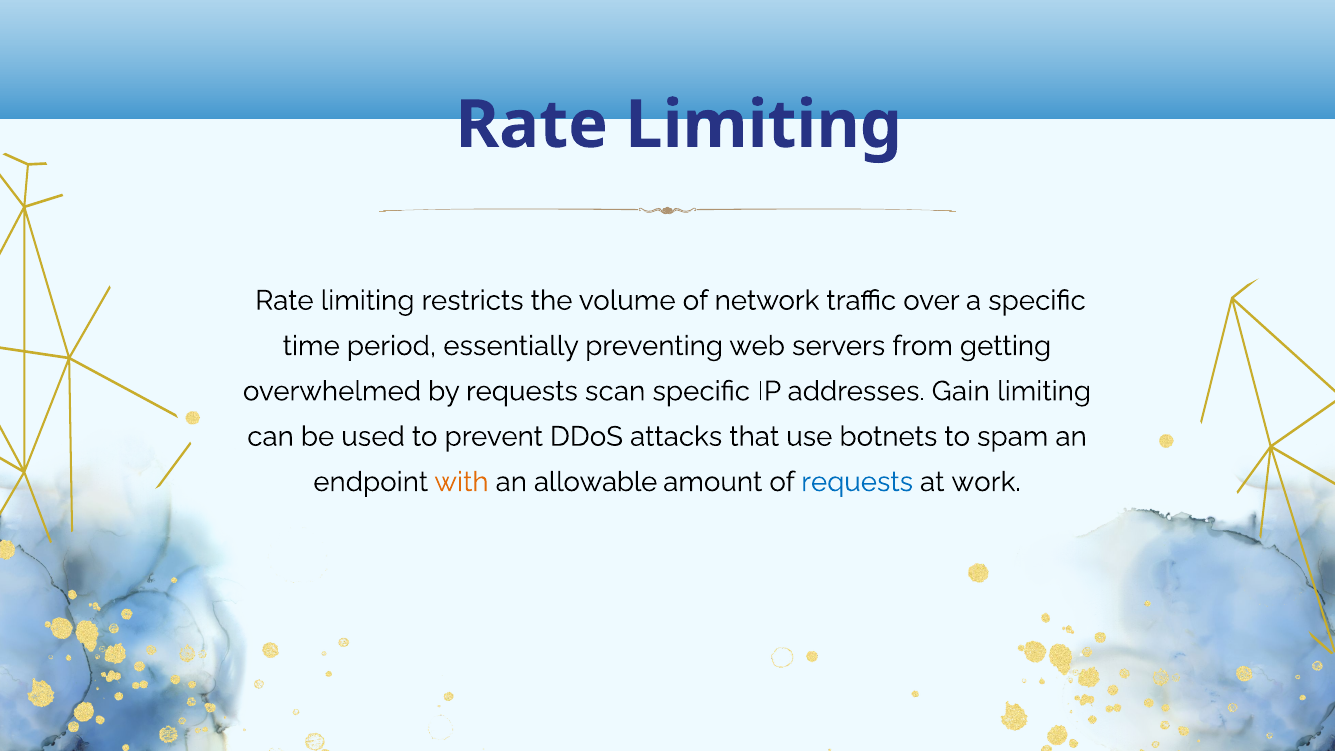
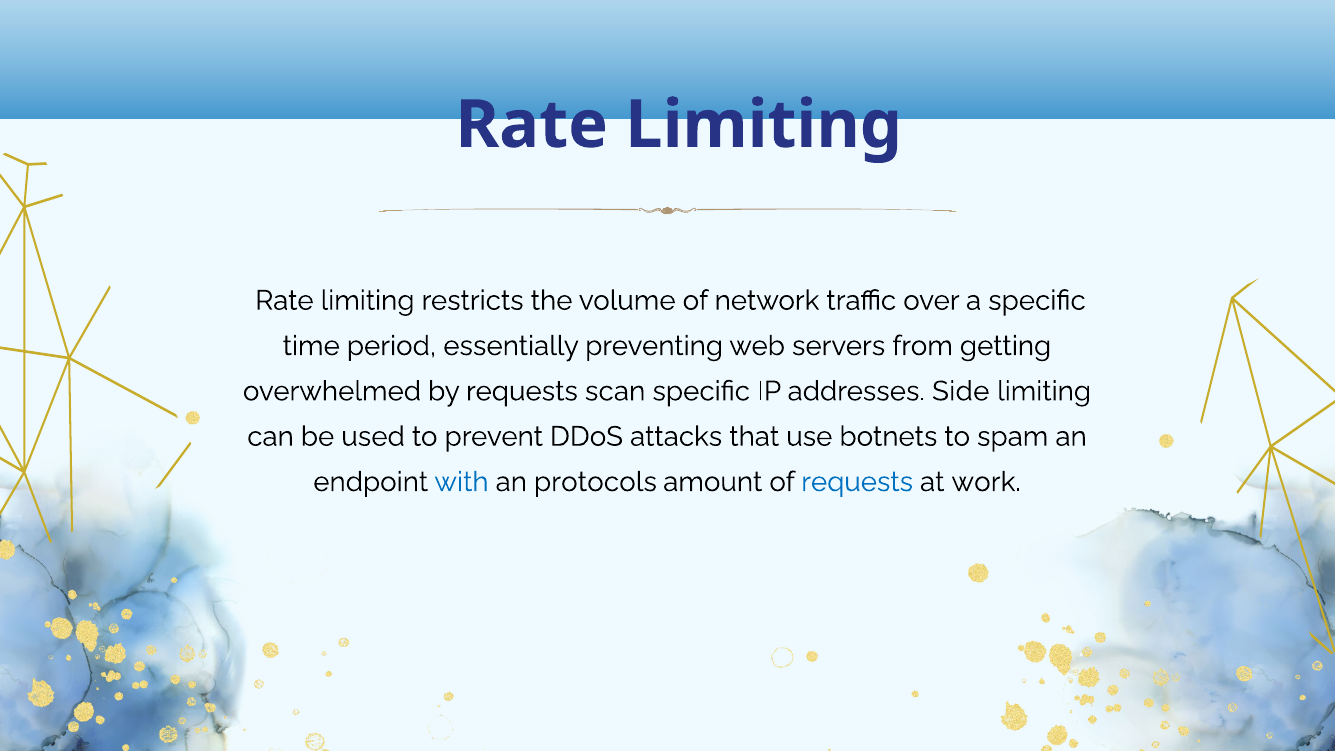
Gain: Gain -> Side (961, 391)
with colour: orange -> blue (461, 482)
allowable: allowable -> protocols (595, 482)
